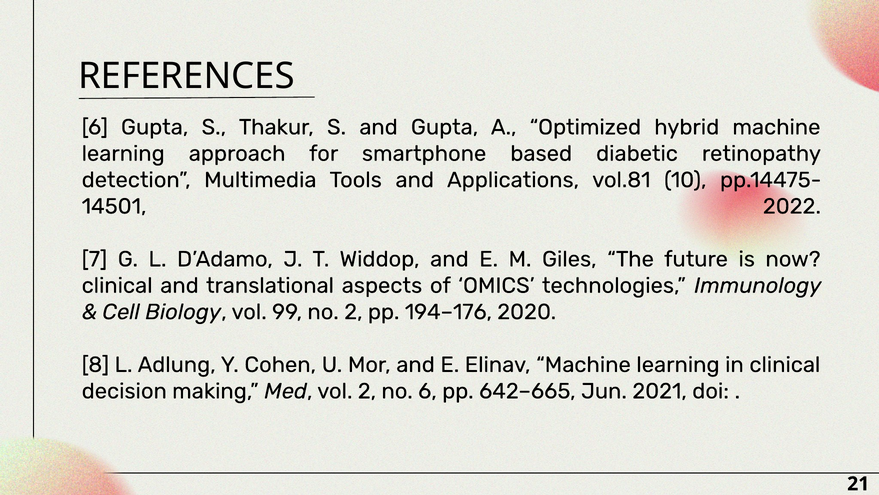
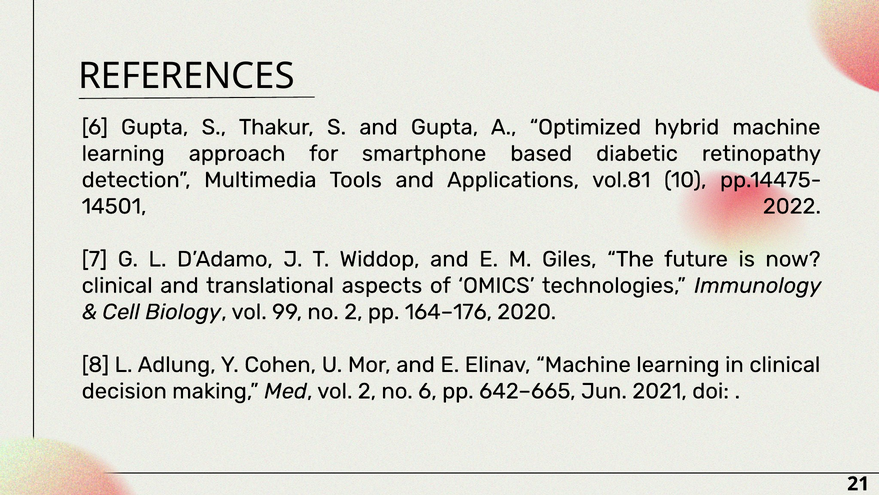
194–176: 194–176 -> 164–176 (448, 312)
